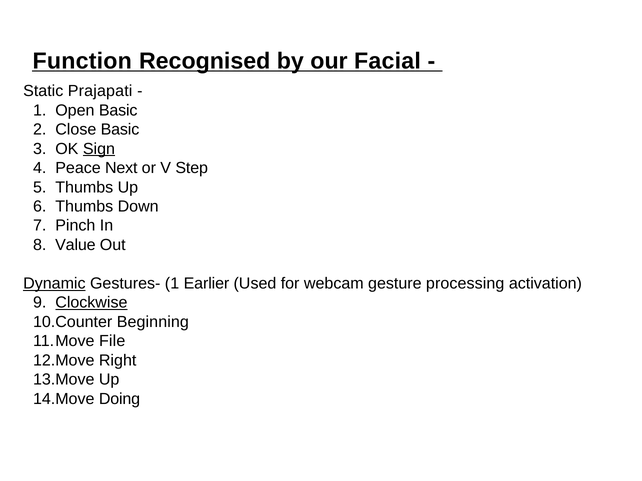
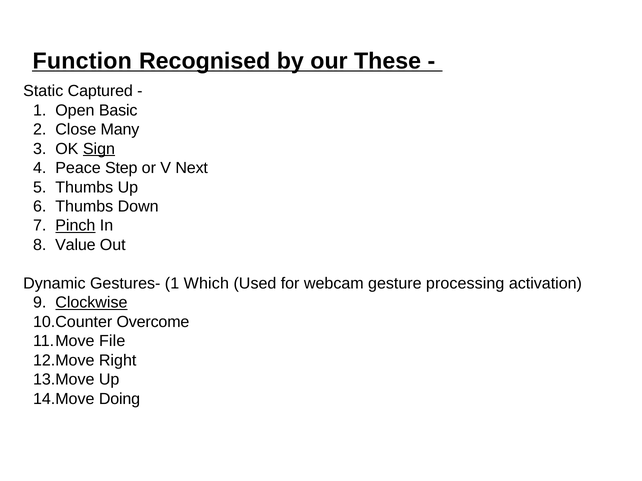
Facial: Facial -> These (388, 61)
Prajapati: Prajapati -> Captured (100, 91)
Close Basic: Basic -> Many (120, 130)
Next: Next -> Step (121, 168)
Step: Step -> Next (192, 168)
Pinch underline: none -> present (75, 226)
Dynamic underline: present -> none (54, 284)
Earlier: Earlier -> Which (206, 284)
Beginning: Beginning -> Overcome (153, 322)
